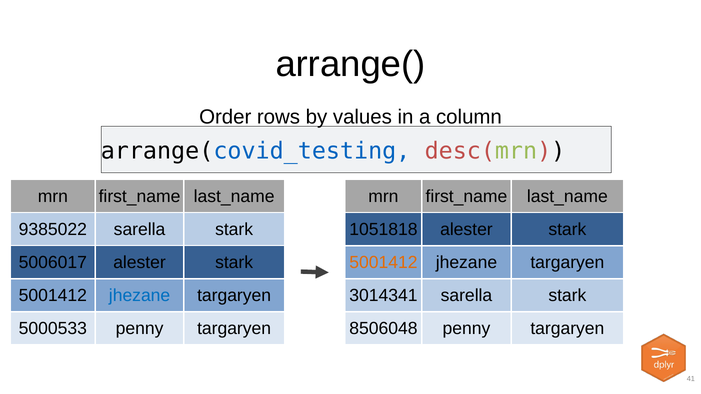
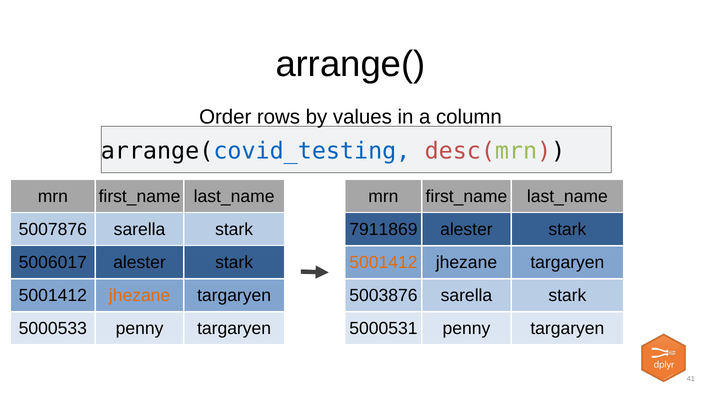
9385022: 9385022 -> 5007876 (53, 230)
1051818: 1051818 -> 7911869 (383, 230)
jhezane colour: blue -> orange (140, 296)
3014341: 3014341 -> 5003876 (383, 296)
8506048: 8506048 -> 5000531 (383, 329)
